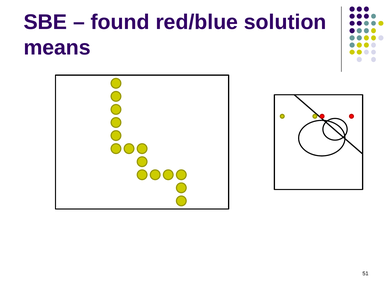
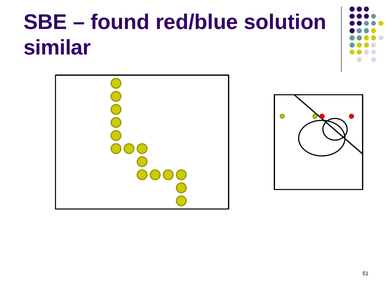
means: means -> similar (57, 48)
